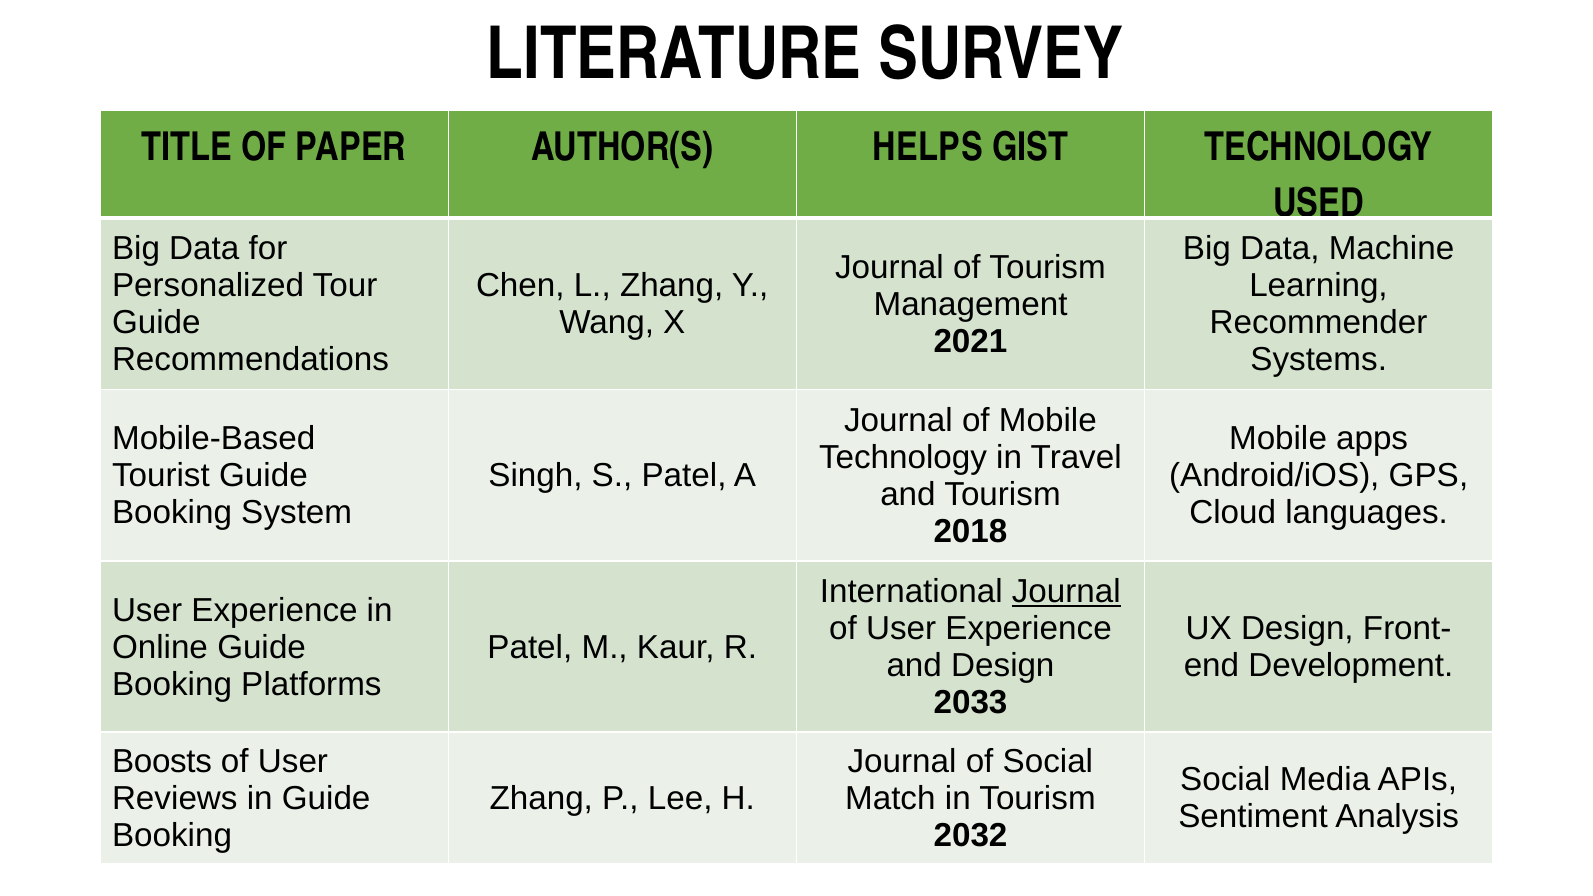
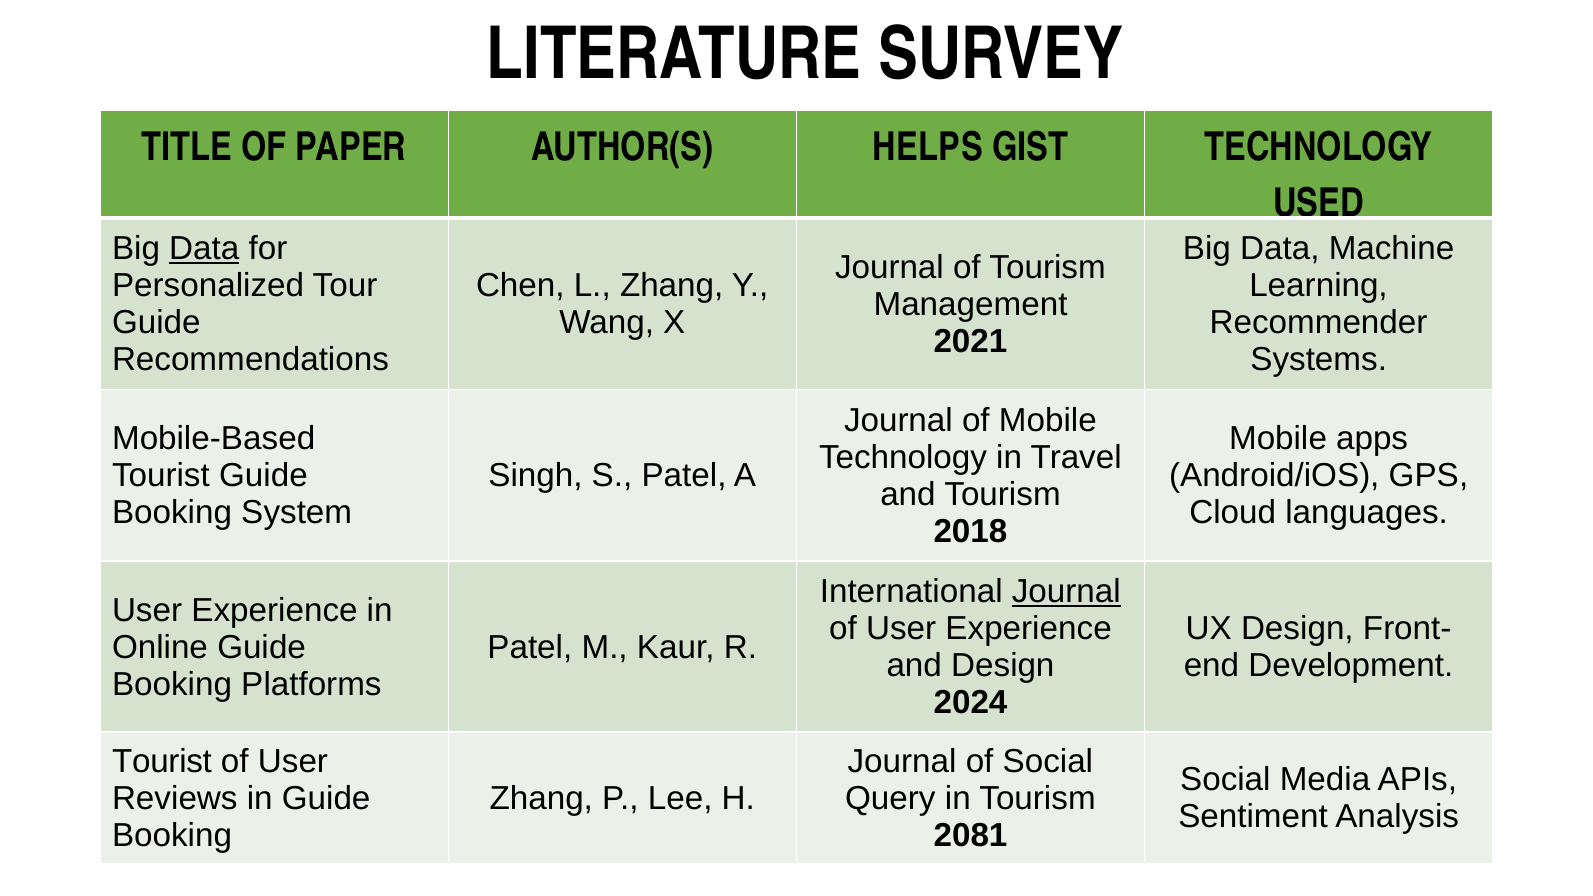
Data underline: none -> present (204, 249)
2033: 2033 -> 2024 (971, 703)
Boosts: Boosts -> Tourist (162, 762)
Match: Match -> Query (890, 799)
2032: 2032 -> 2081 (971, 836)
